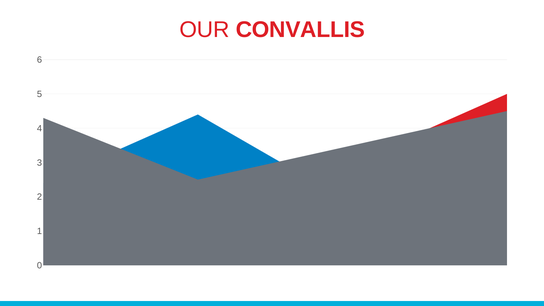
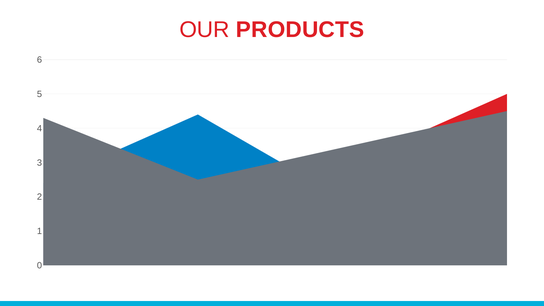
CONVALLIS: CONVALLIS -> PRODUCTS (300, 30)
